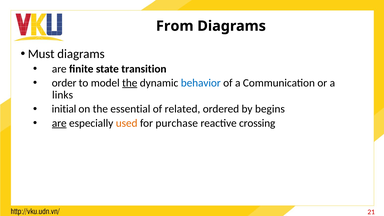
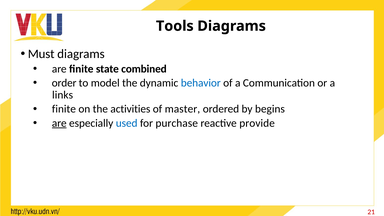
From: From -> Tools (175, 26)
transition: transition -> combined (144, 69)
the underline: present -> none (130, 83)
initial: initial -> finite (64, 109)
essential: essential -> activities (130, 109)
related: related -> master (182, 109)
used colour: orange -> blue (127, 123)
crossing: crossing -> provide (257, 123)
